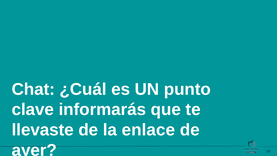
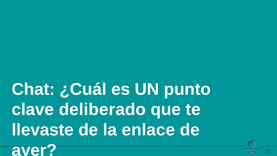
informarás: informarás -> deliberado (102, 109)
